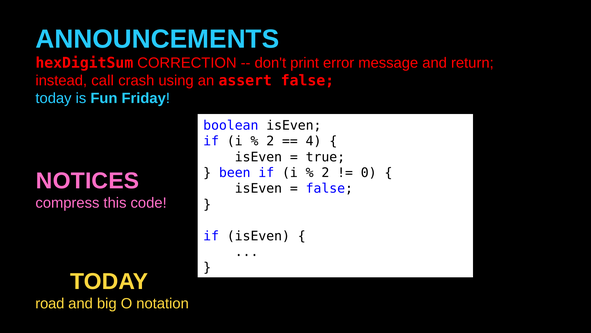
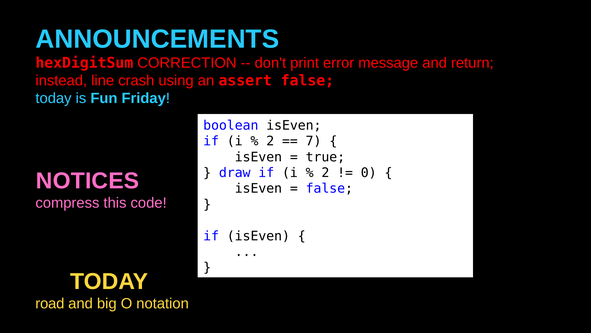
call: call -> line (103, 81)
4: 4 -> 7 (314, 141)
been: been -> draw (235, 173)
